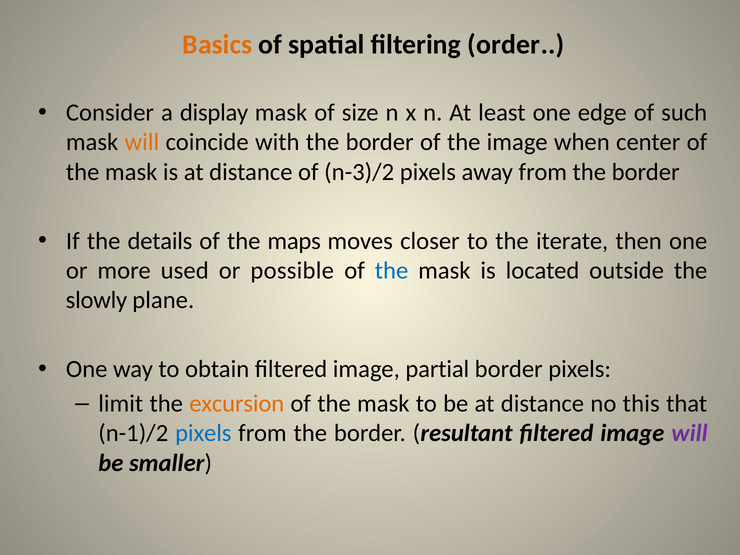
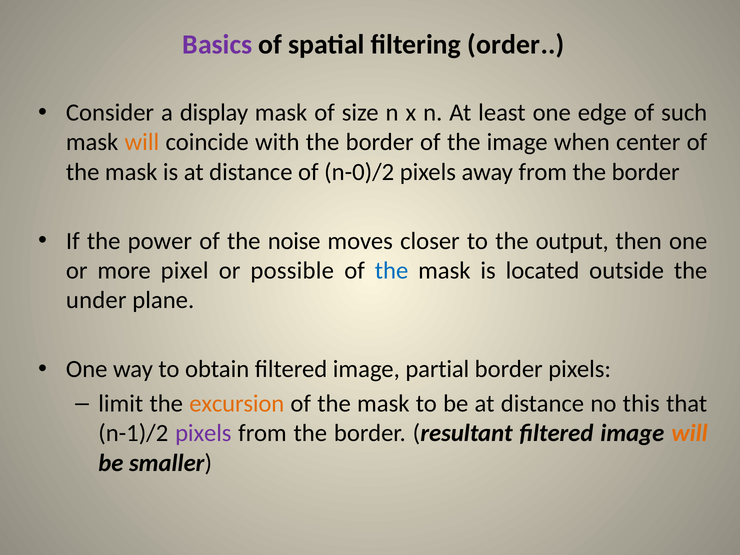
Basics colour: orange -> purple (217, 45)
n-3)/2: n-3)/2 -> n-0)/2 (359, 172)
details: details -> power (160, 241)
maps: maps -> noise (294, 241)
iterate: iterate -> output (572, 241)
used: used -> pixel (185, 271)
slowly: slowly -> under (96, 300)
pixels colour: blue -> purple (203, 433)
will colour: purple -> orange (690, 433)
